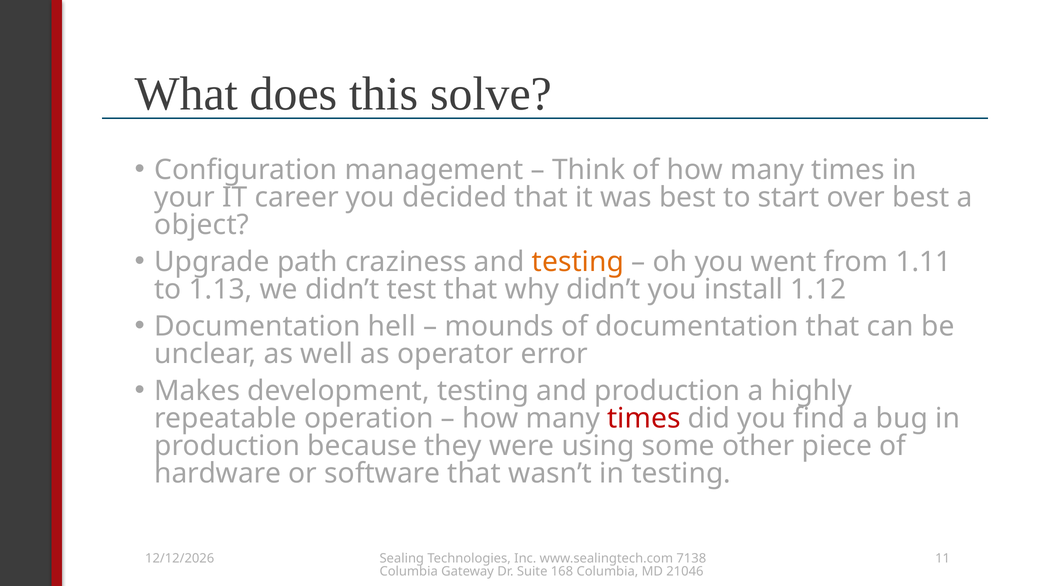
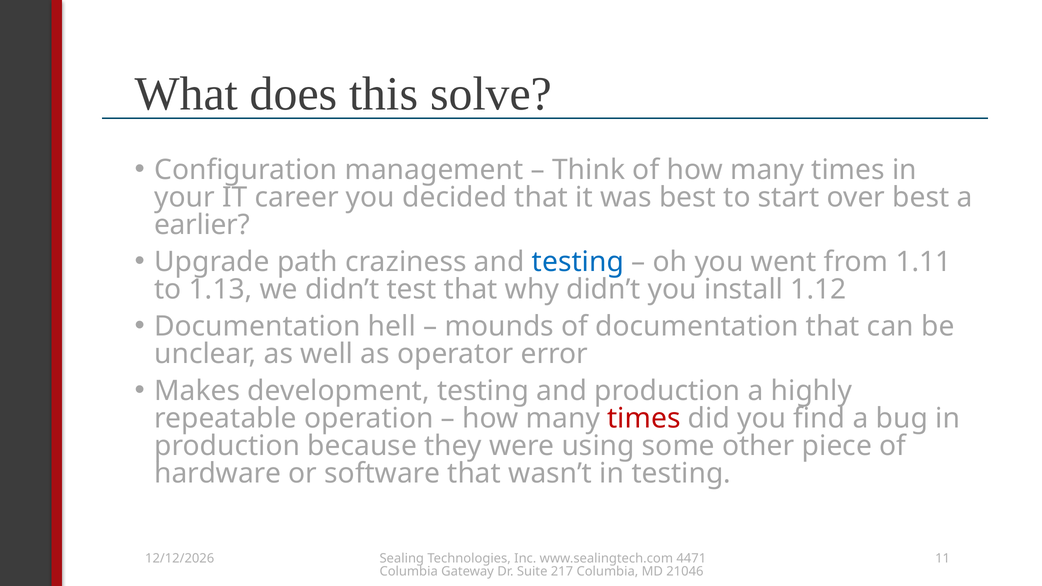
object: object -> earlier (202, 225)
testing colour: orange -> blue (578, 262)
7138: 7138 -> 4471 (691, 559)
168: 168 -> 217 (562, 572)
